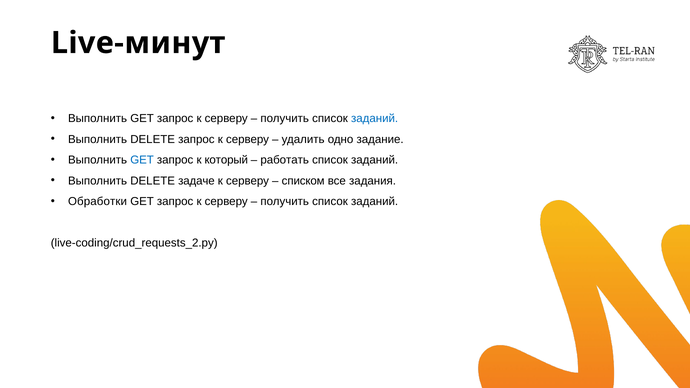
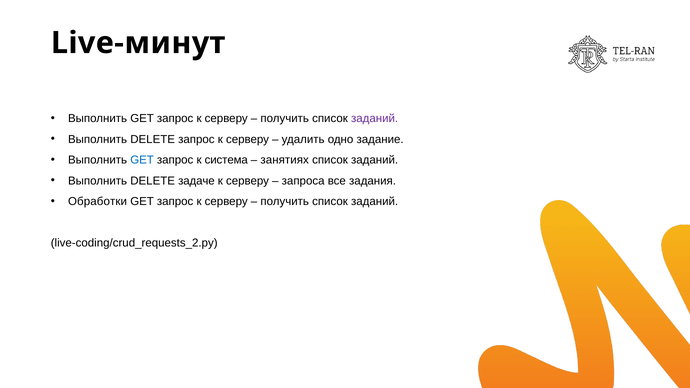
заданий colour: blue -> purple (375, 119)
который: который -> система (226, 160)
работать: работать -> занятиях (285, 160)
списком: списком -> запроса (303, 181)
